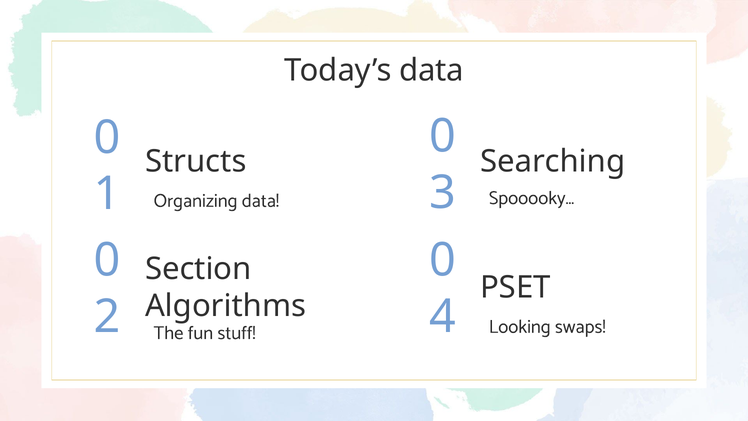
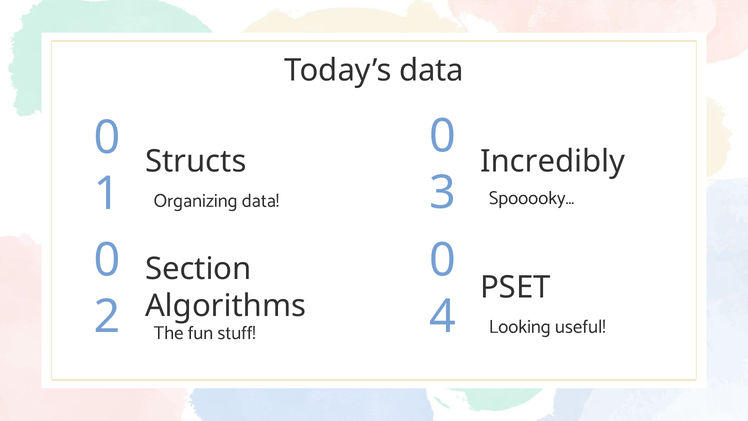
Searching: Searching -> Incredibly (553, 161)
swaps: swaps -> useful (580, 326)
